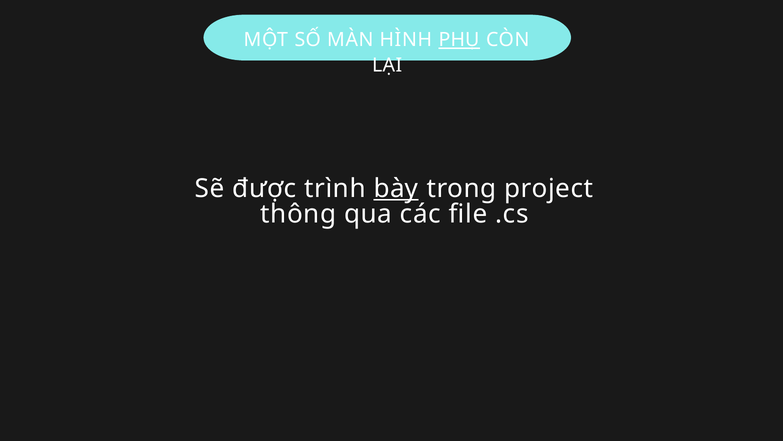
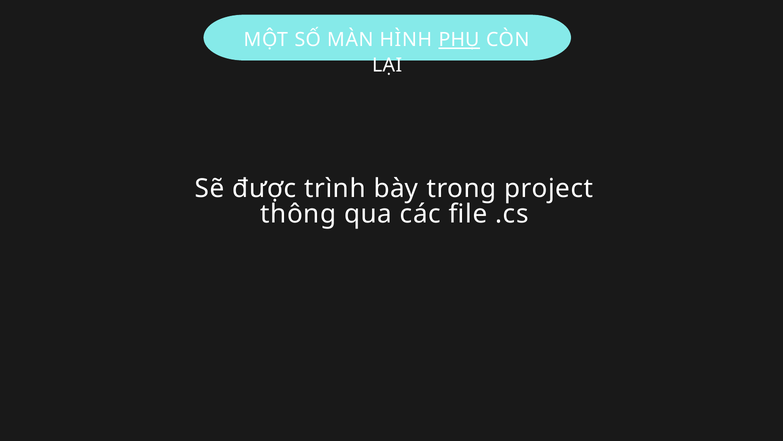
bày underline: present -> none (396, 188)
